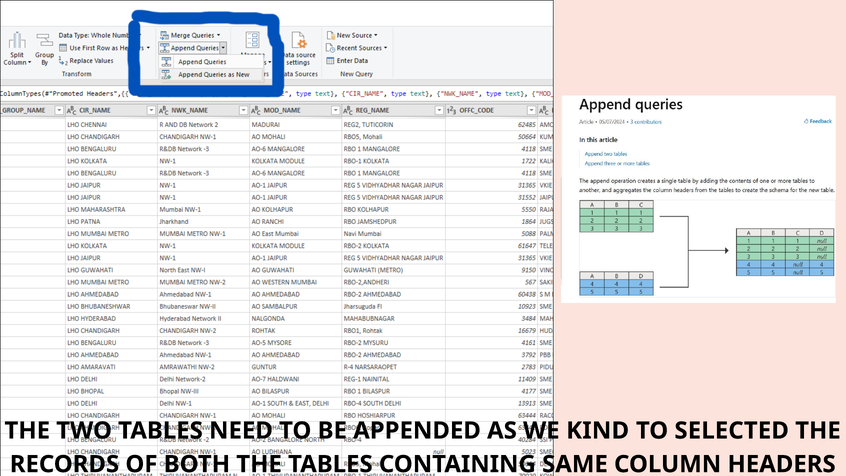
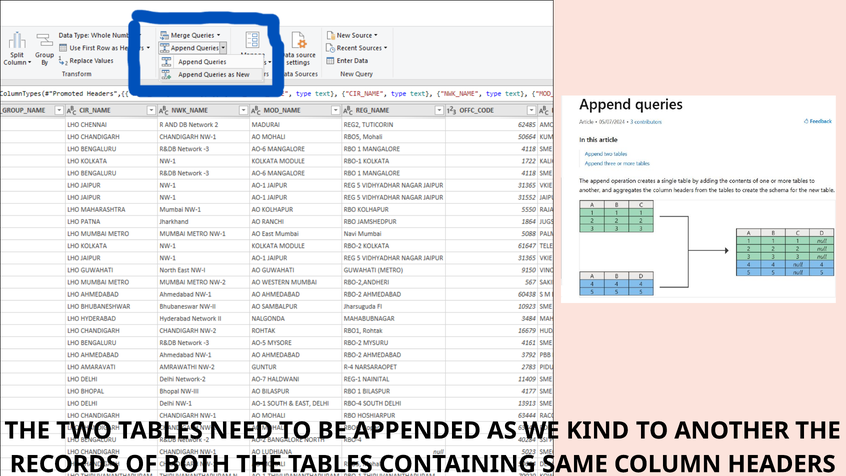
SELECTED: SELECTED -> ANOTHER (732, 431)
